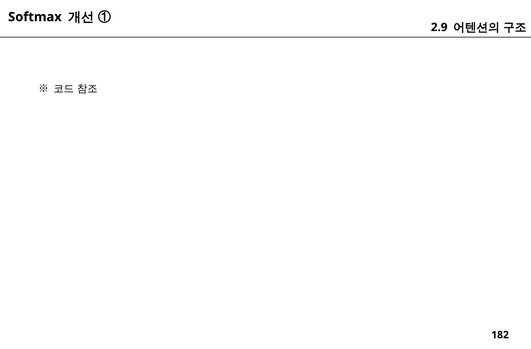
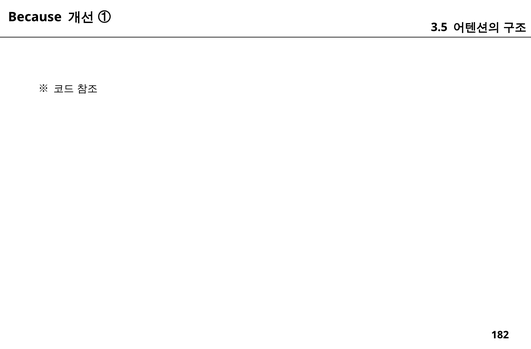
Softmax: Softmax -> Because (35, 17)
2.9: 2.9 -> 3.5 (439, 27)
